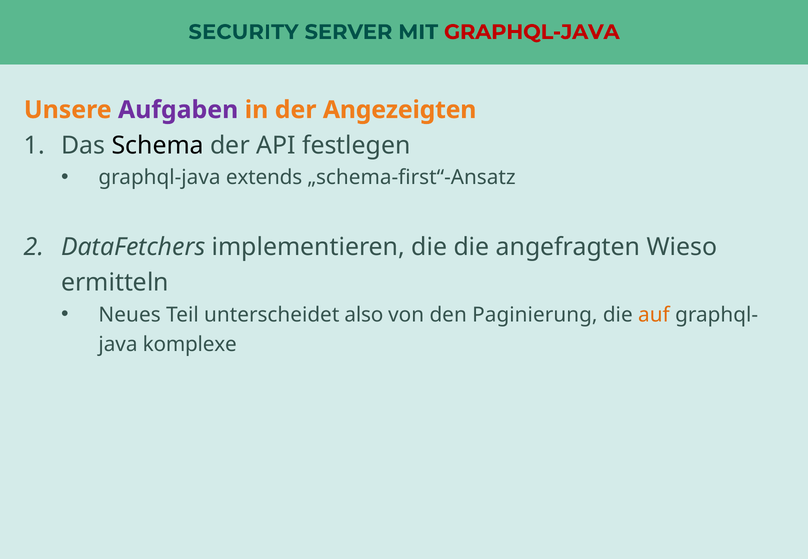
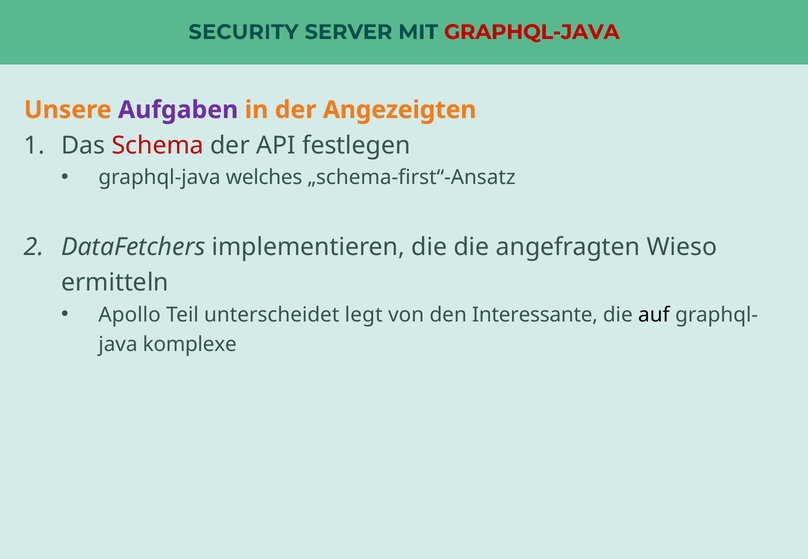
Schema colour: black -> red (158, 146)
extends: extends -> welches (264, 178)
Neues: Neues -> Apollo (130, 315)
also: also -> legt (364, 315)
Paginierung: Paginierung -> Interessante (535, 315)
auf colour: orange -> black (654, 315)
